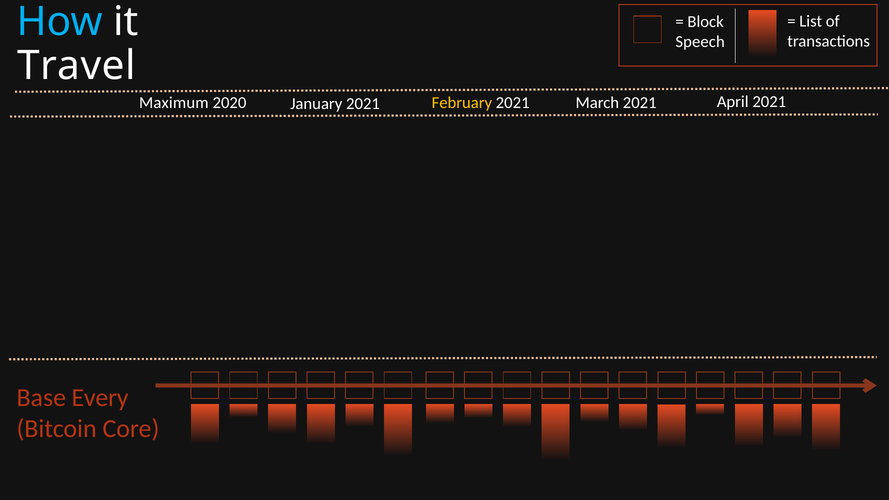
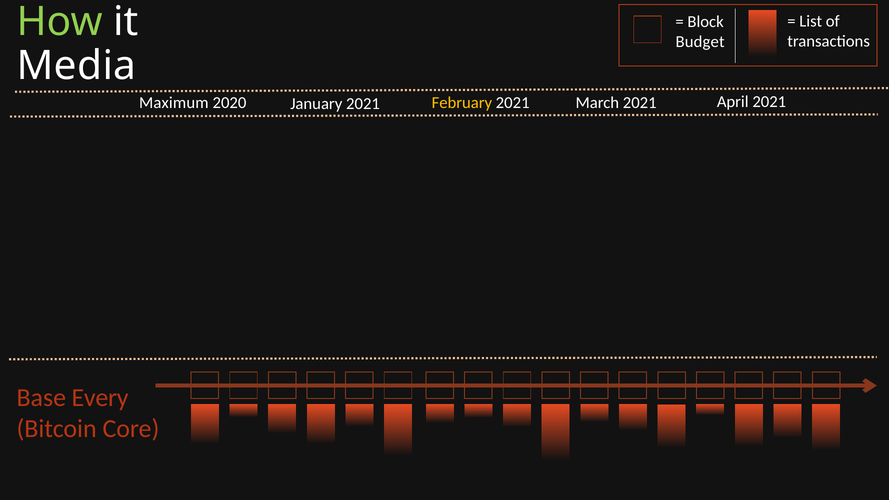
How colour: light blue -> light green (60, 22)
Speech: Speech -> Budget (700, 42)
Travel: Travel -> Media (76, 66)
